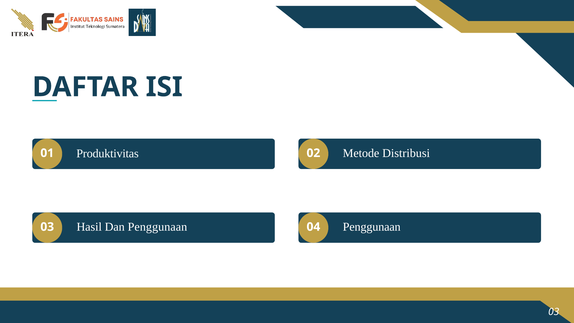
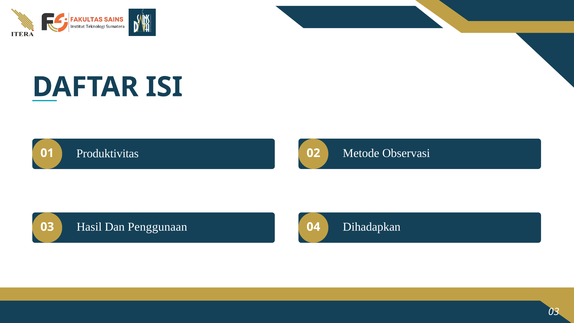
Distribusi: Distribusi -> Observasi (406, 153)
03 Penggunaan: Penggunaan -> Dihadapkan (372, 227)
